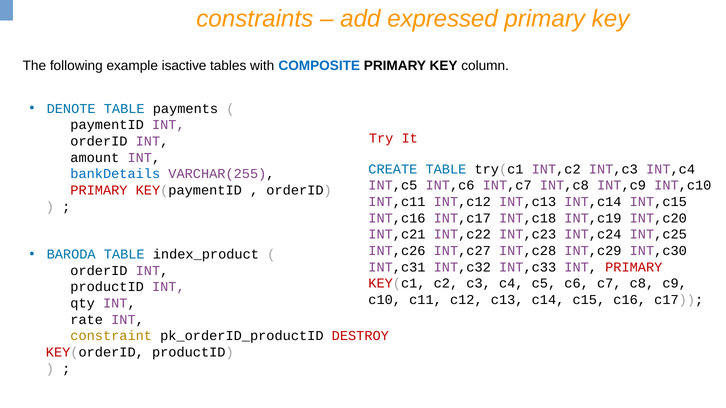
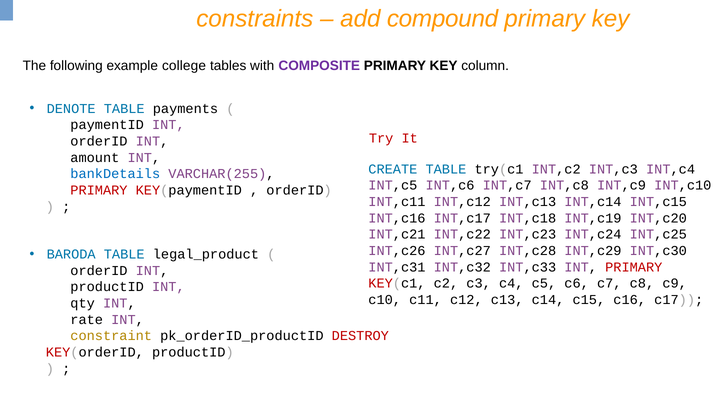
expressed: expressed -> compound (443, 19)
isactive: isactive -> college (184, 66)
COMPOSITE colour: blue -> purple (319, 66)
index_product: index_product -> legal_product (206, 255)
